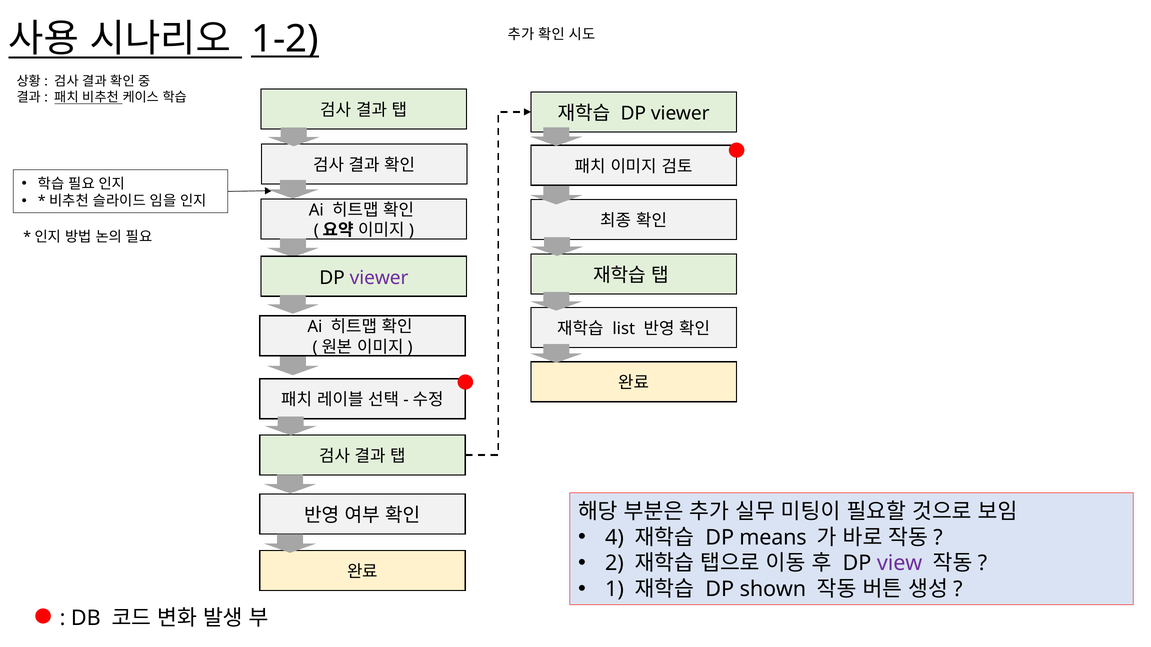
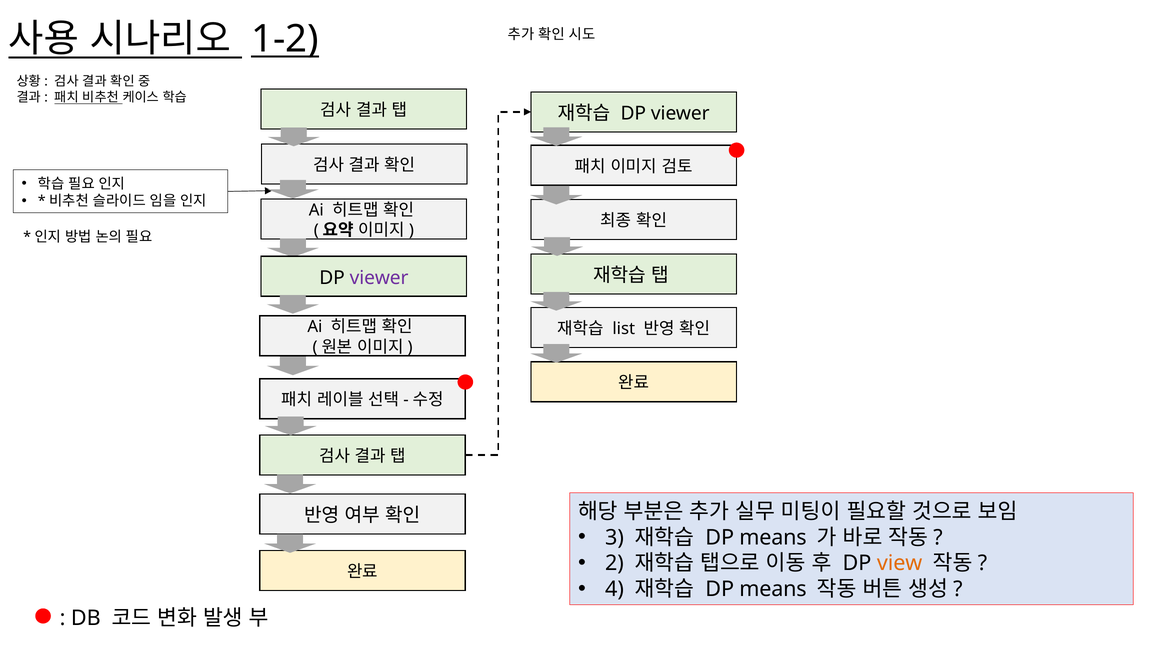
4: 4 -> 3 (615, 538)
view colour: purple -> orange (900, 564)
1: 1 -> 4 (615, 590)
shown: shown -> means (773, 590)
